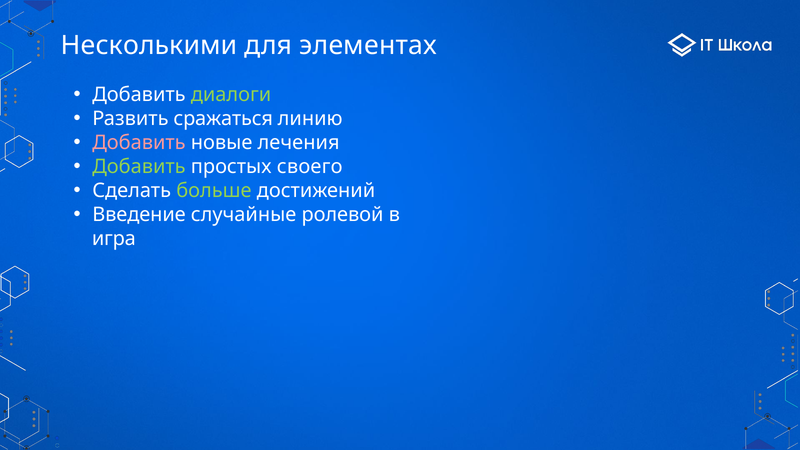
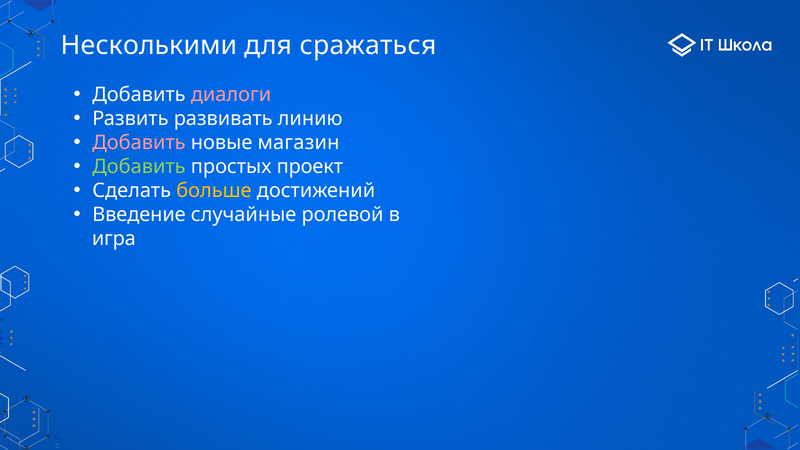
элементах: элементах -> сражаться (368, 45)
диалоги colour: light green -> pink (231, 95)
сражаться: сражаться -> развивать (223, 119)
лечения: лечения -> магазин (299, 143)
своего: своего -> проект (310, 167)
больше colour: light green -> yellow (214, 191)
